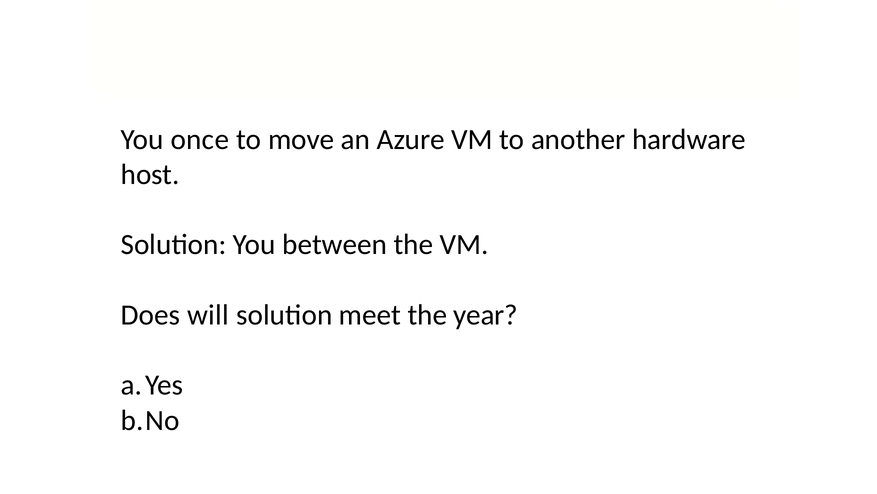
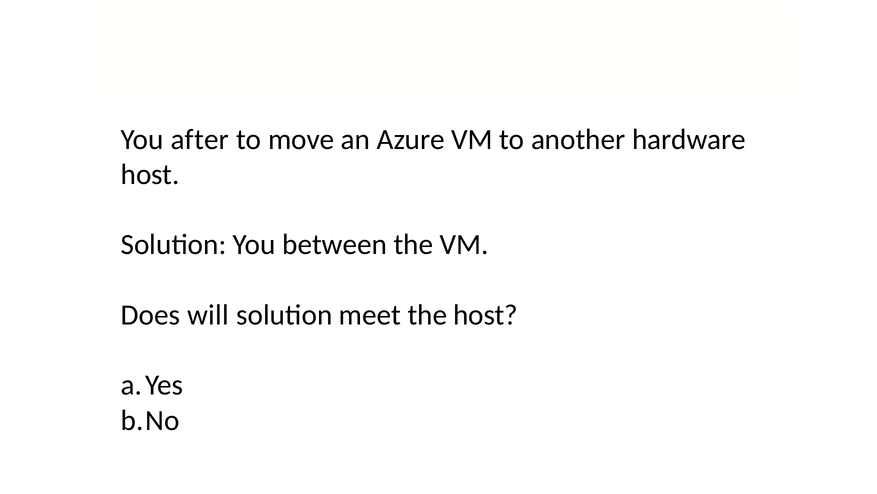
once: once -> after (200, 139)
the year: year -> host (486, 315)
